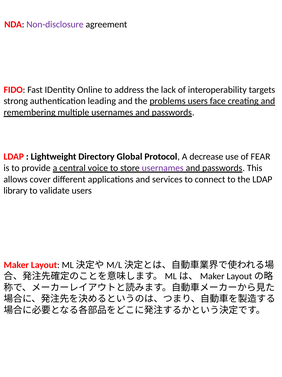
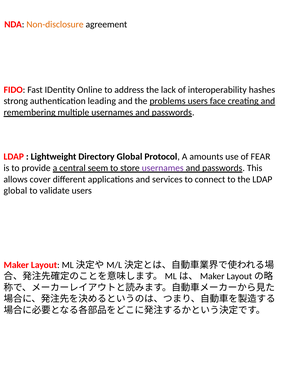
Non-disclosure colour: purple -> orange (55, 24)
targets: targets -> hashes (262, 90)
decrease: decrease -> amounts (206, 156)
voice: voice -> seem (98, 168)
library: library -> global (15, 190)
